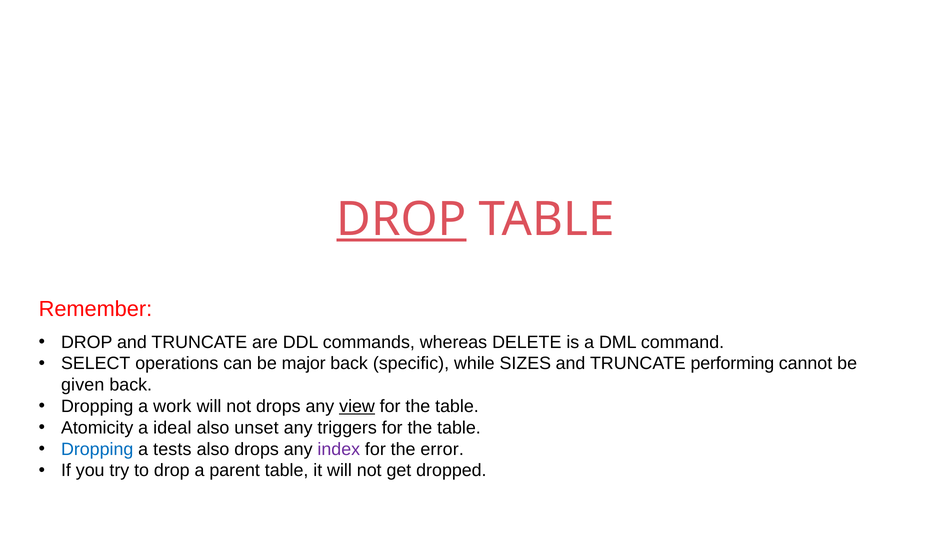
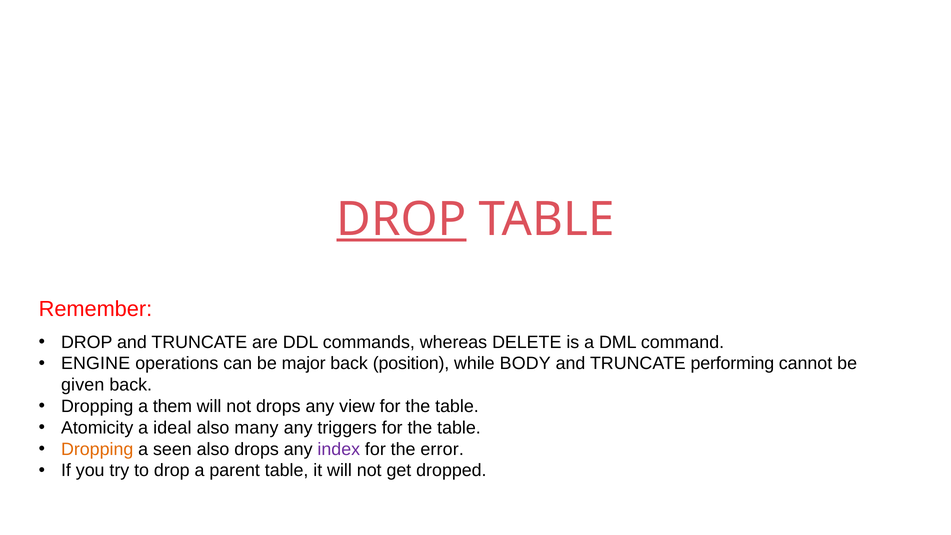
SELECT: SELECT -> ENGINE (96, 364)
specific: specific -> position (411, 364)
SIZES: SIZES -> BODY (525, 364)
work: work -> them (172, 406)
view underline: present -> none (357, 406)
unset: unset -> many (256, 428)
Dropping colour: blue -> orange (97, 449)
tests: tests -> seen (172, 449)
